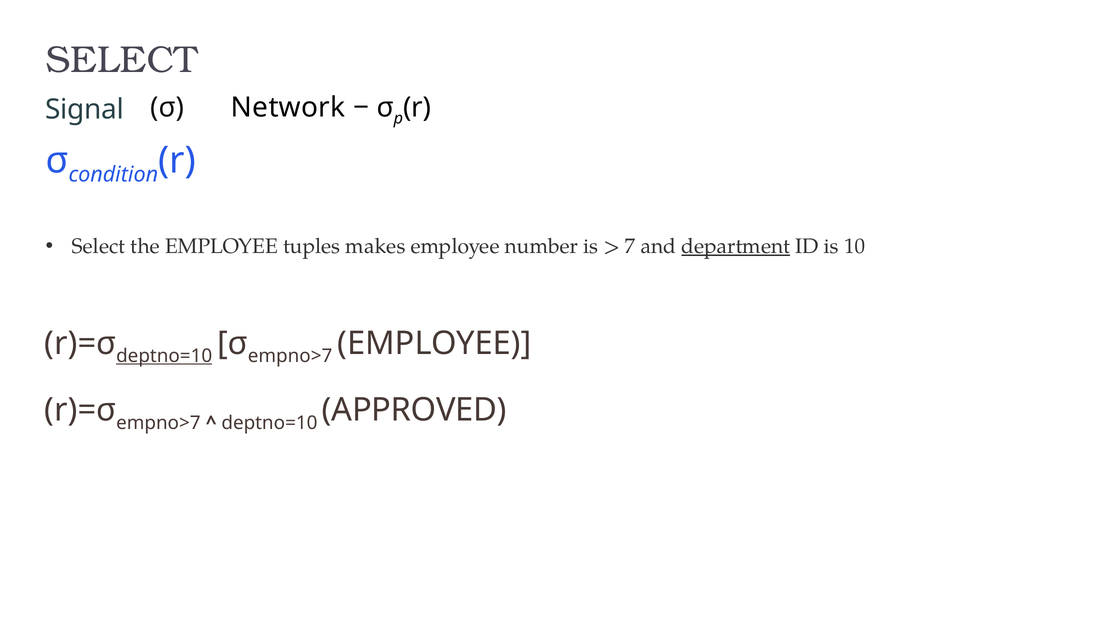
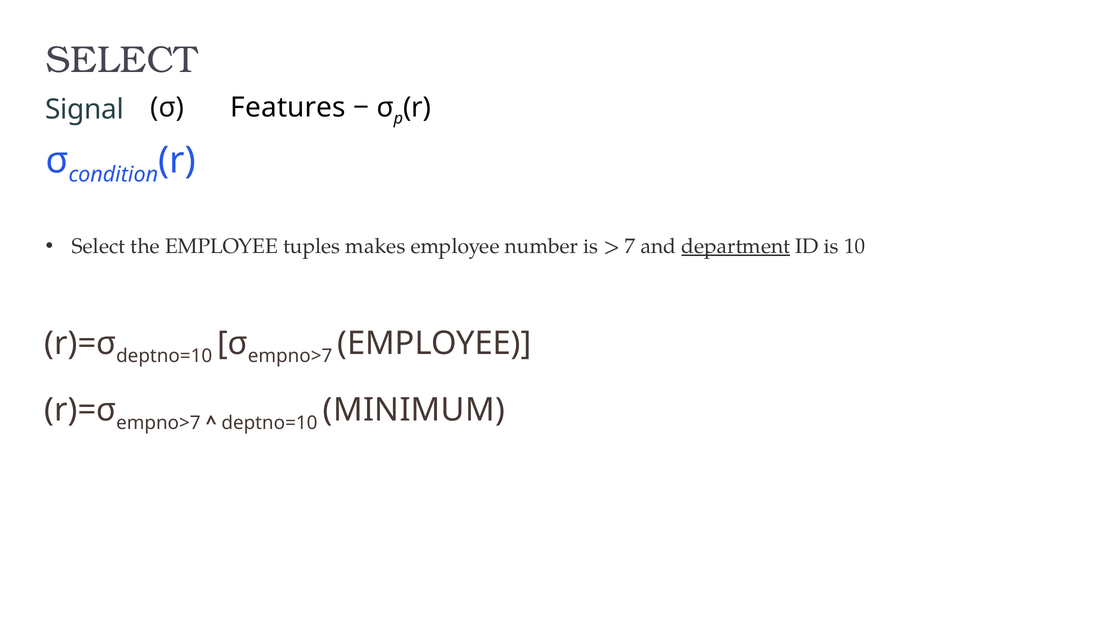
Network: Network -> Features (288, 108)
deptno=10 underline: present -> none (164, 356)
APPROVED: APPROVED -> MINIMUM (414, 410)
